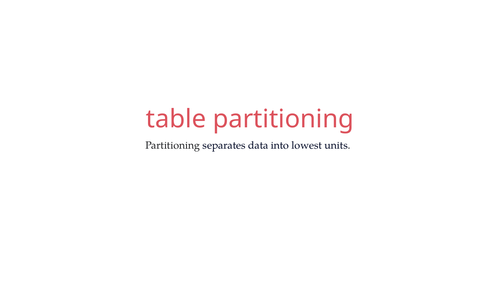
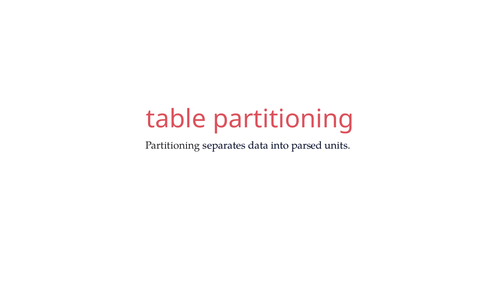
lowest: lowest -> parsed (307, 146)
